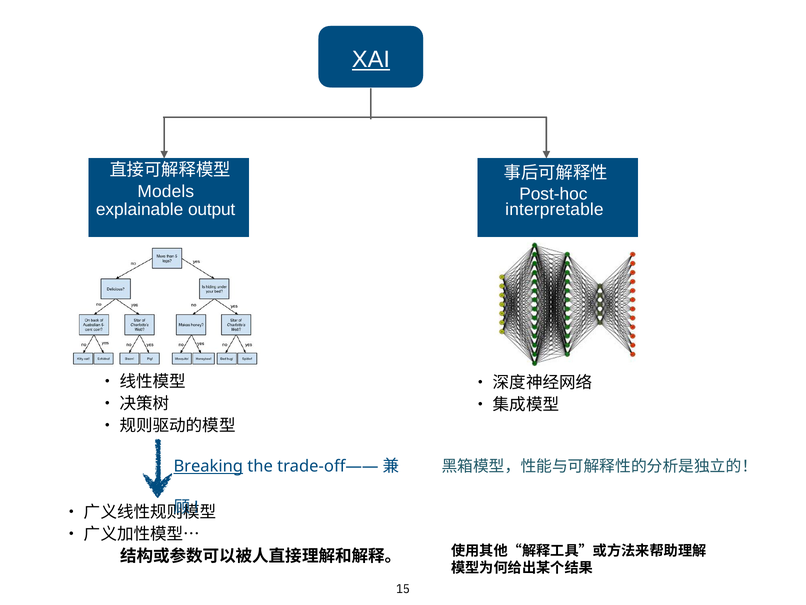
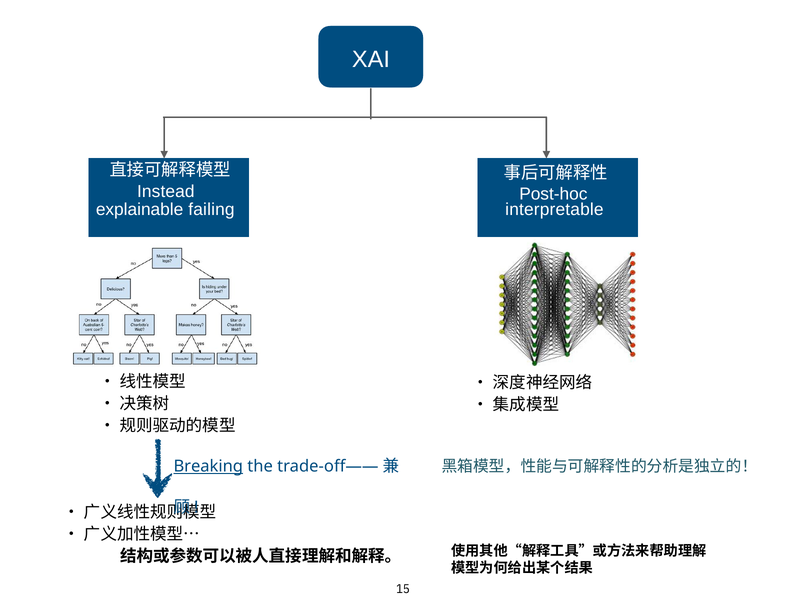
XAI underline: present -> none (371, 60)
Models: Models -> Instead (166, 191)
output: output -> failing (211, 210)
